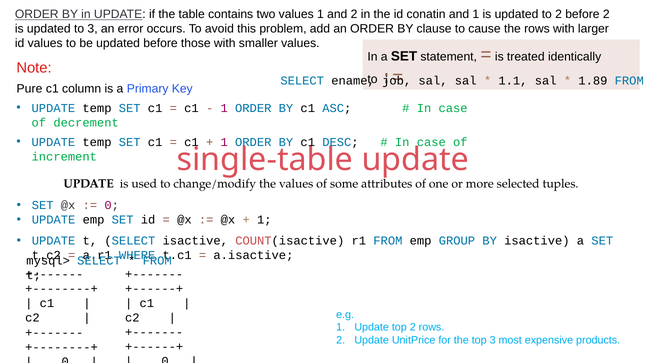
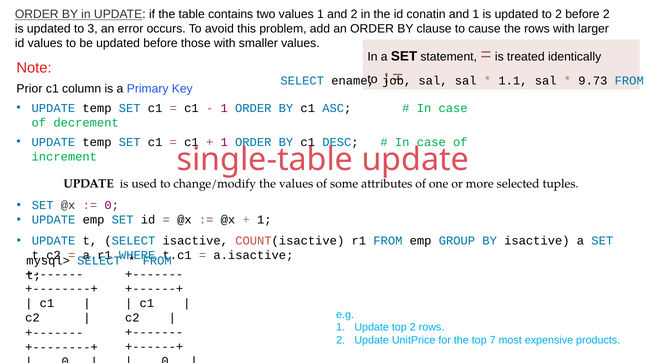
1.89: 1.89 -> 9.73 (593, 81)
Pure: Pure -> Prior (29, 89)
top 3: 3 -> 7 (493, 341)
